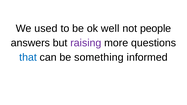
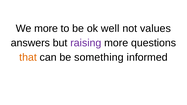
We used: used -> more (46, 28)
people: people -> values (155, 28)
that colour: blue -> orange (28, 57)
